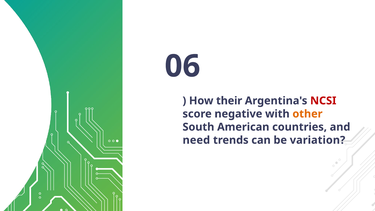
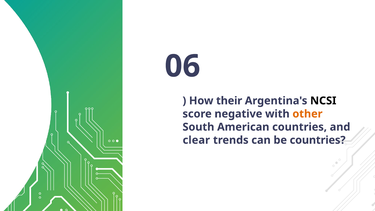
NCSI colour: red -> black (323, 101)
need: need -> clear (196, 140)
be variation: variation -> countries (318, 140)
